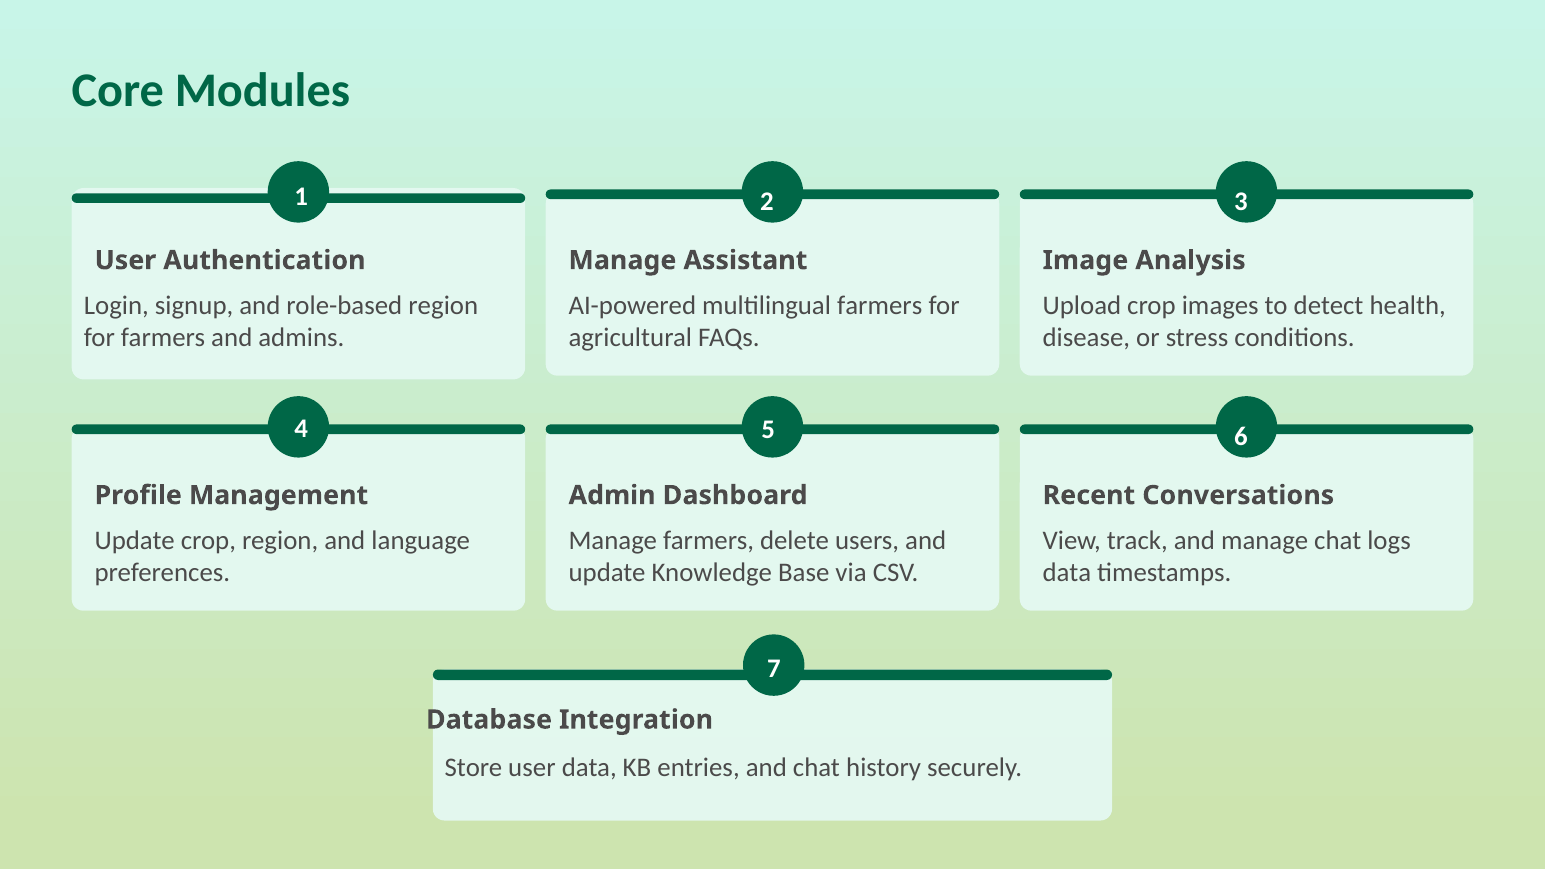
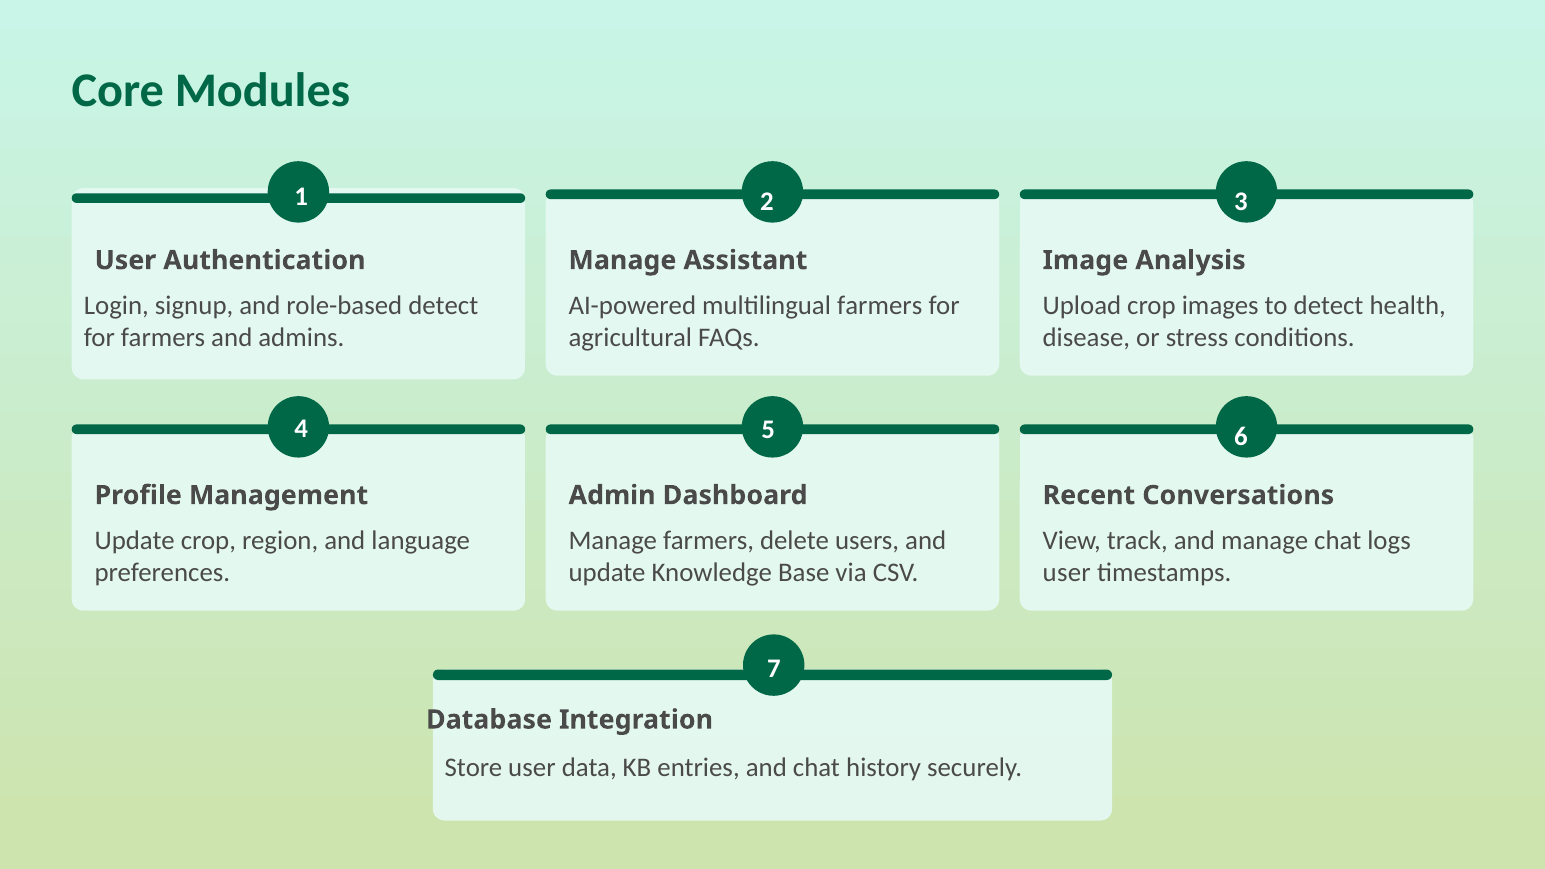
role-based region: region -> detect (443, 305)
data: data -> user (1067, 573)
